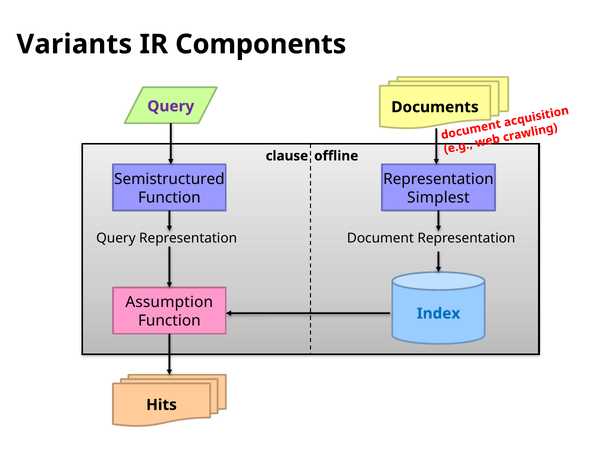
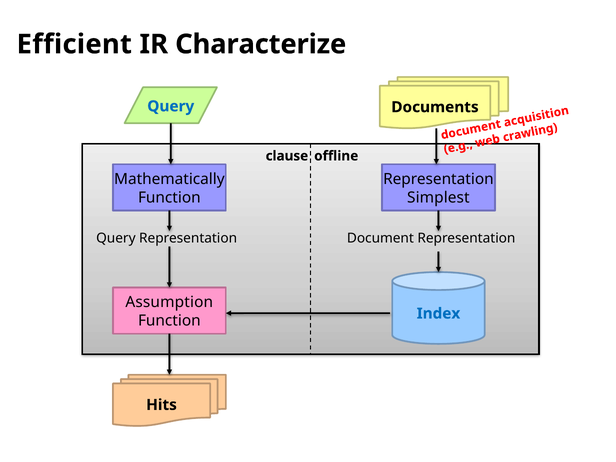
Variants: Variants -> Efficient (74, 44)
Components: Components -> Characterize (261, 44)
Query colour: purple -> blue (171, 106)
Semistructured: Semistructured -> Mathematically (169, 179)
